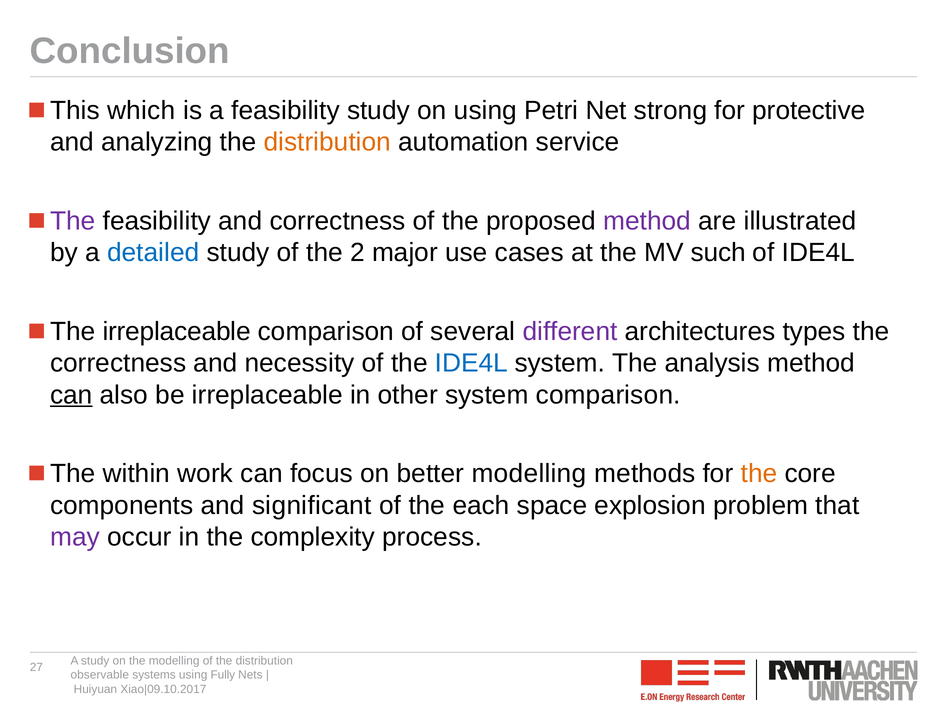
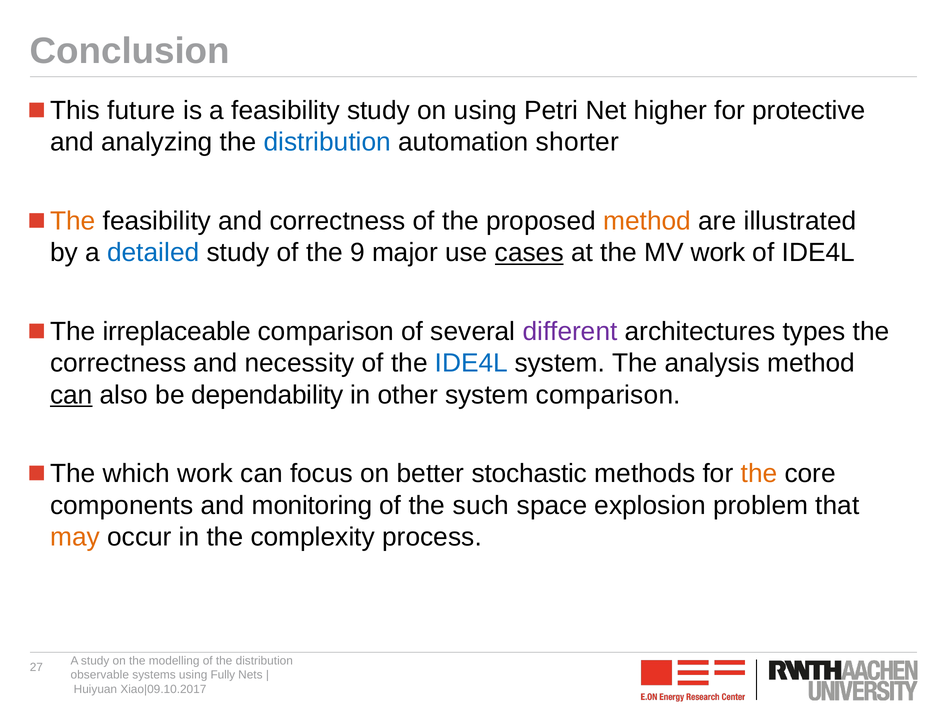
which: which -> future (141, 111)
strong: strong -> higher (671, 111)
distribution colour: orange -> blue (327, 142)
service: service -> shorter (578, 142)
The colour: purple -> orange (73, 221)
method colour: purple -> orange (647, 221)
2: 2 -> 9 (357, 253)
cases underline: none -> present (529, 253)
MV such: such -> work (718, 253)
be irreplaceable: irreplaceable -> dependability (267, 395)
within: within -> which (136, 474)
better modelling: modelling -> stochastic (529, 474)
significant: significant -> monitoring (312, 506)
each: each -> such (481, 506)
may colour: purple -> orange (75, 537)
